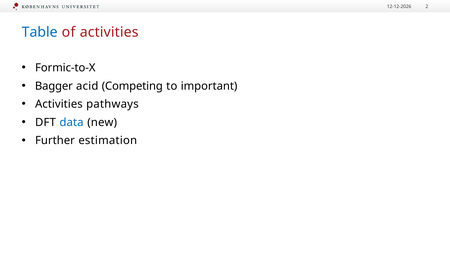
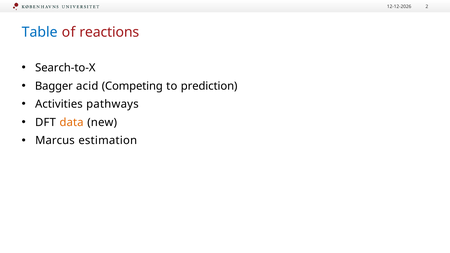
of activities: activities -> reactions (109, 32)
Formic-to-X: Formic-to-X -> Search-to-X (65, 68)
important: important -> prediction (209, 86)
data colour: blue -> orange (72, 122)
Further: Further -> Marcus (55, 141)
